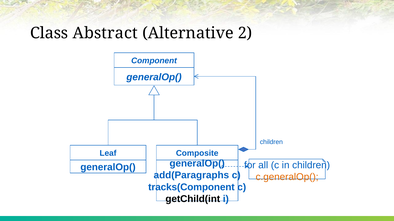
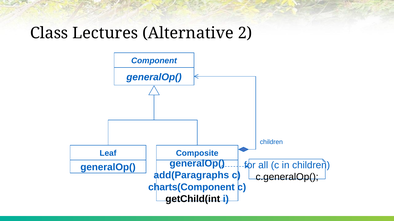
Abstract: Abstract -> Lectures (105, 33)
c.generalOp( colour: orange -> black (287, 177)
tracks(Component: tracks(Component -> charts(Component (191, 188)
